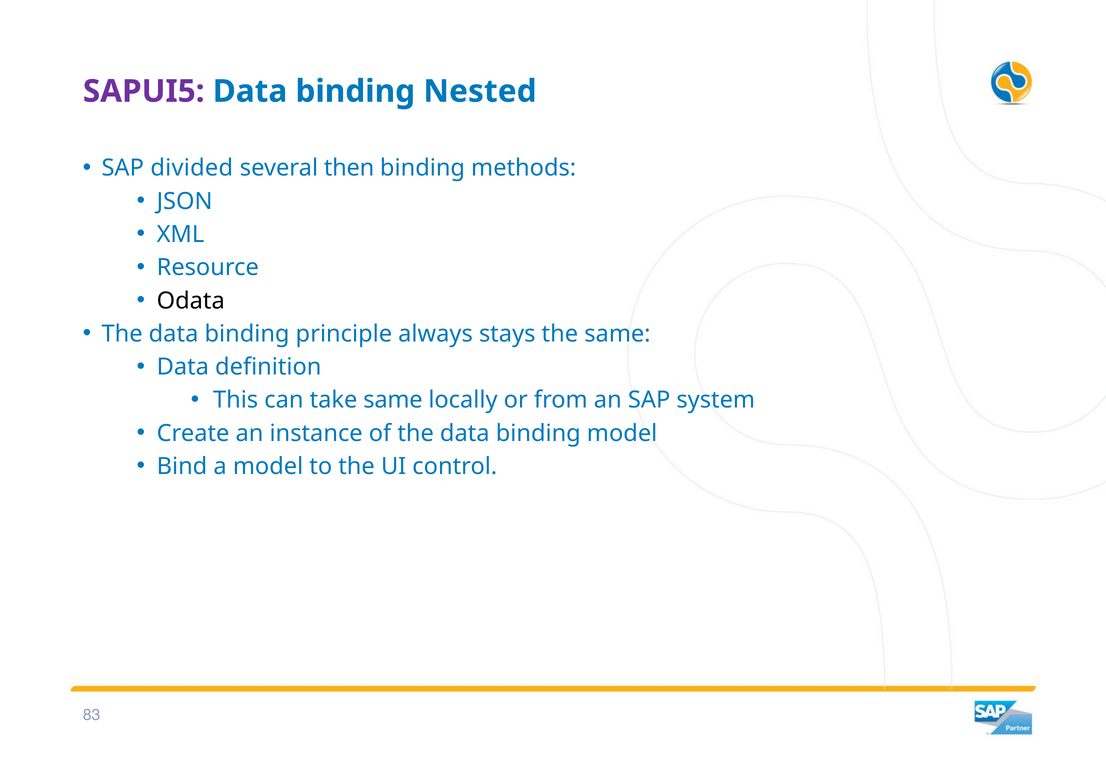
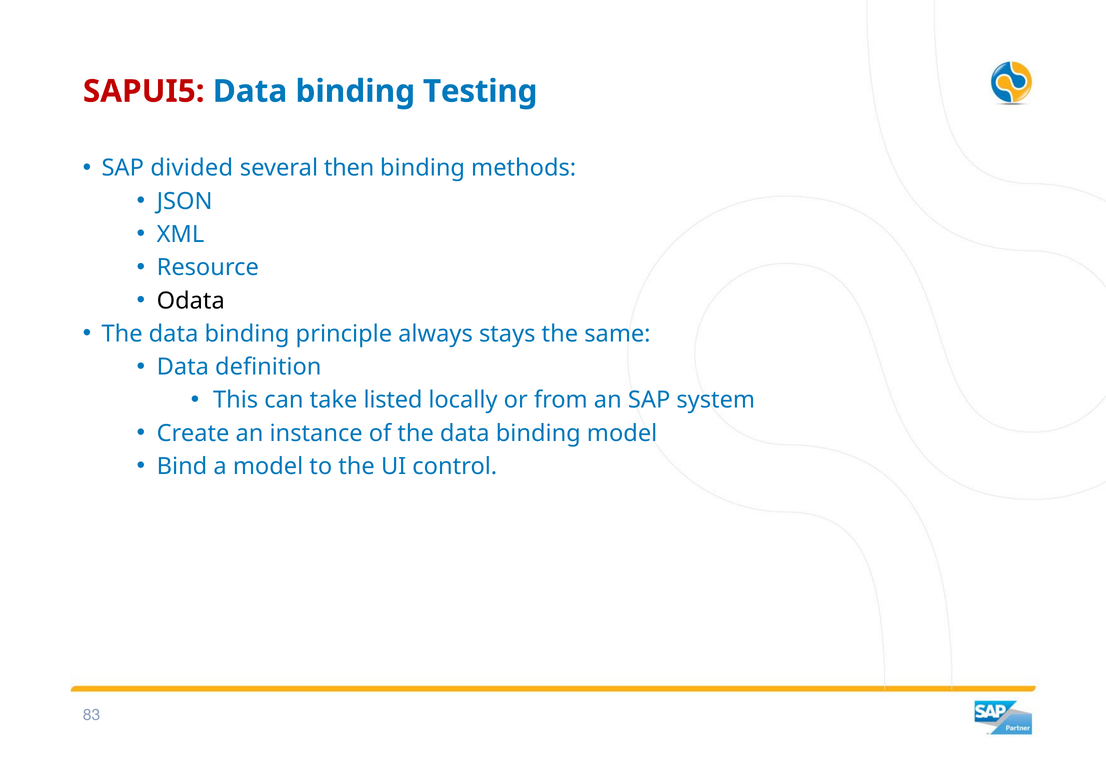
SAPUI5 colour: purple -> red (144, 91)
Nested: Nested -> Testing (480, 91)
take same: same -> listed (393, 400)
